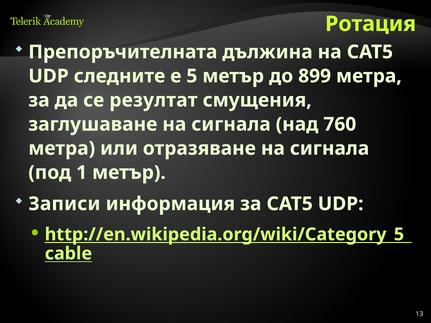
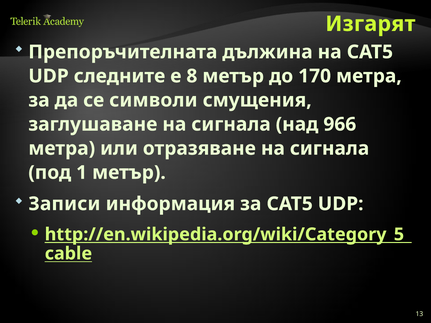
Ротация: Ротация -> Изгарят (370, 24)
5: 5 -> 8 (192, 76)
899: 899 -> 170 (315, 76)
резултат: резултат -> символи (153, 100)
760: 760 -> 966 (340, 124)
